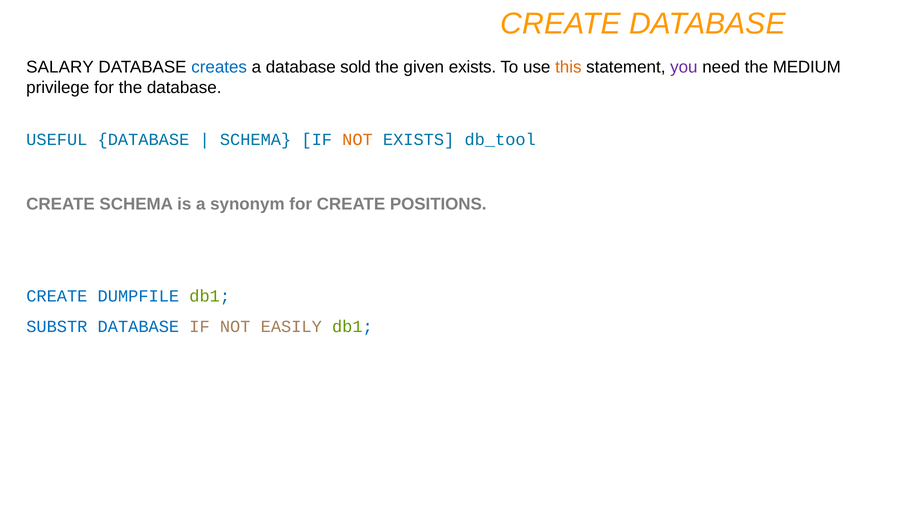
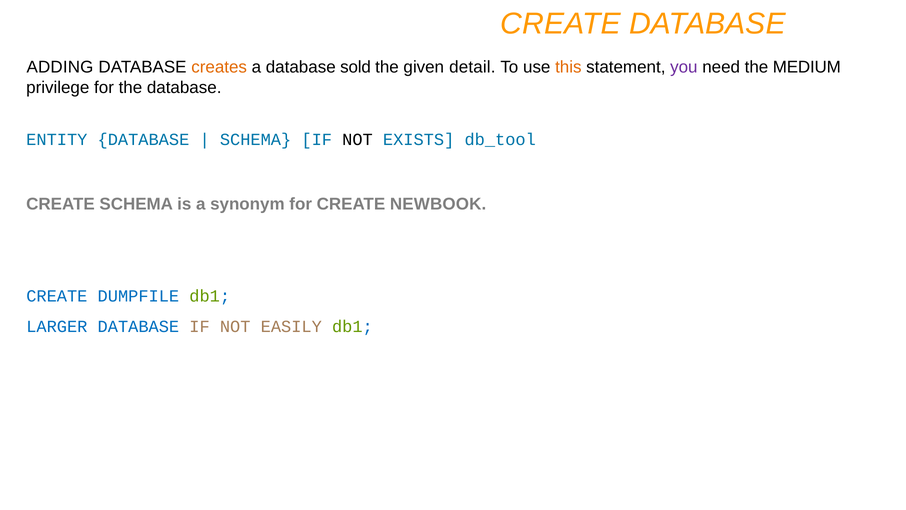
SALARY: SALARY -> ADDING (60, 67)
creates colour: blue -> orange (219, 67)
given exists: exists -> detail (472, 67)
USEFUL: USEFUL -> ENTITY (57, 140)
NOT colour: orange -> black (357, 140)
POSITIONS: POSITIONS -> NEWBOOK (438, 204)
SUBSTR: SUBSTR -> LARGER (57, 326)
